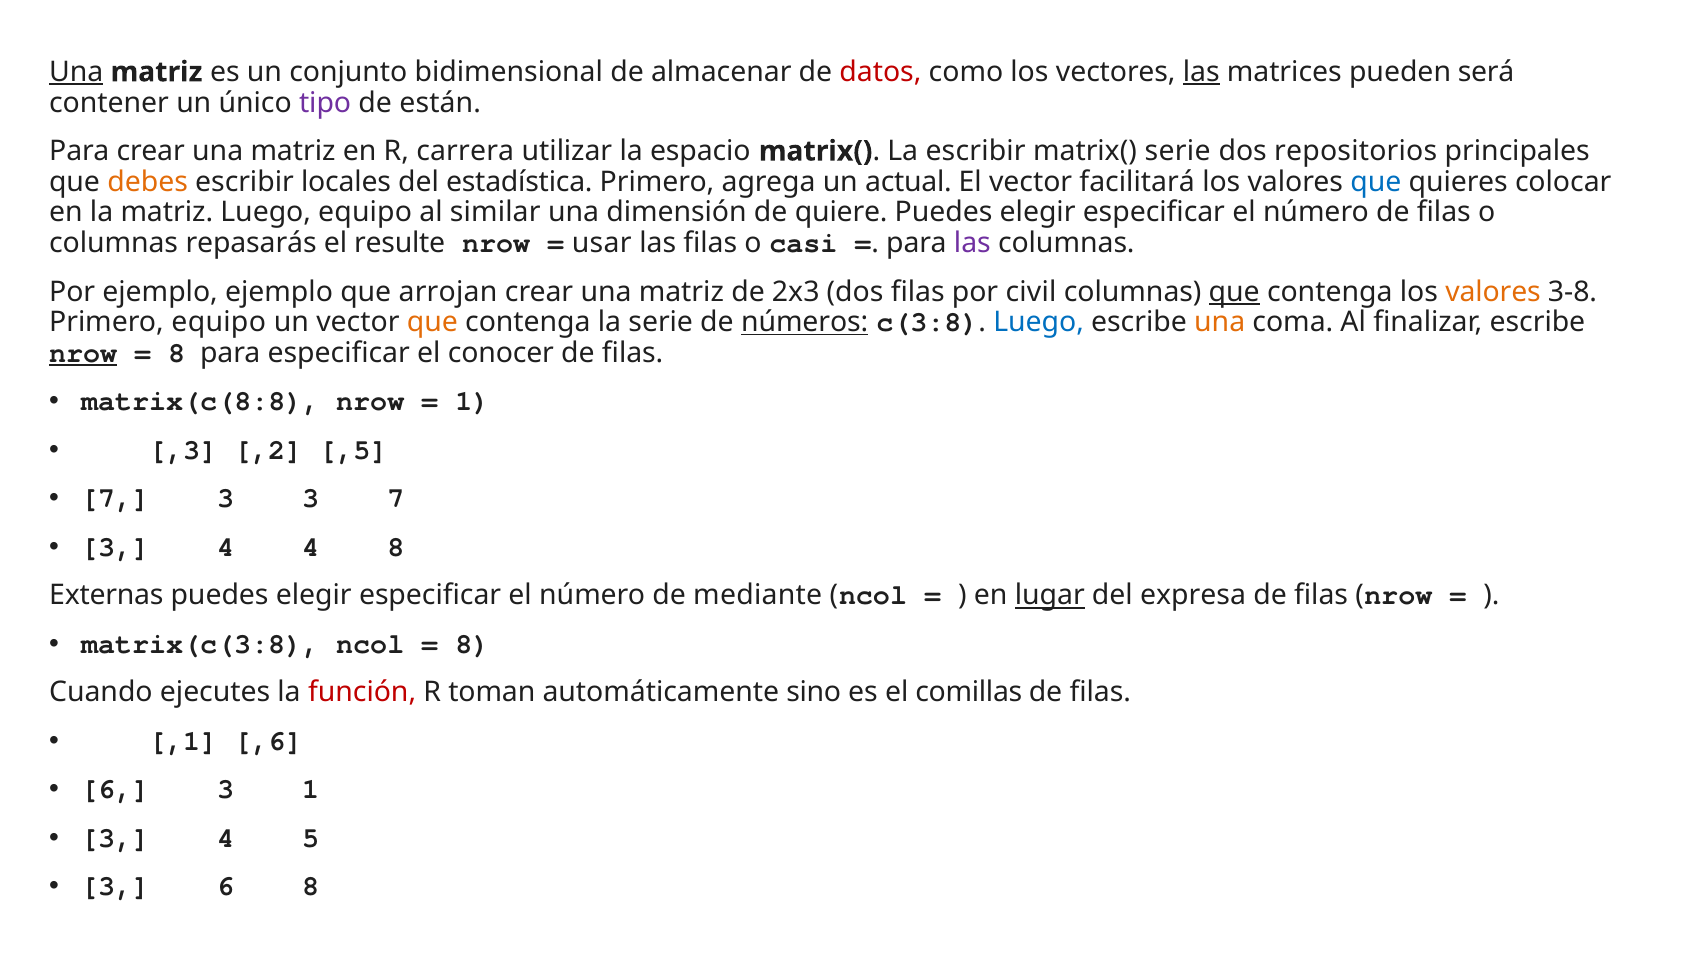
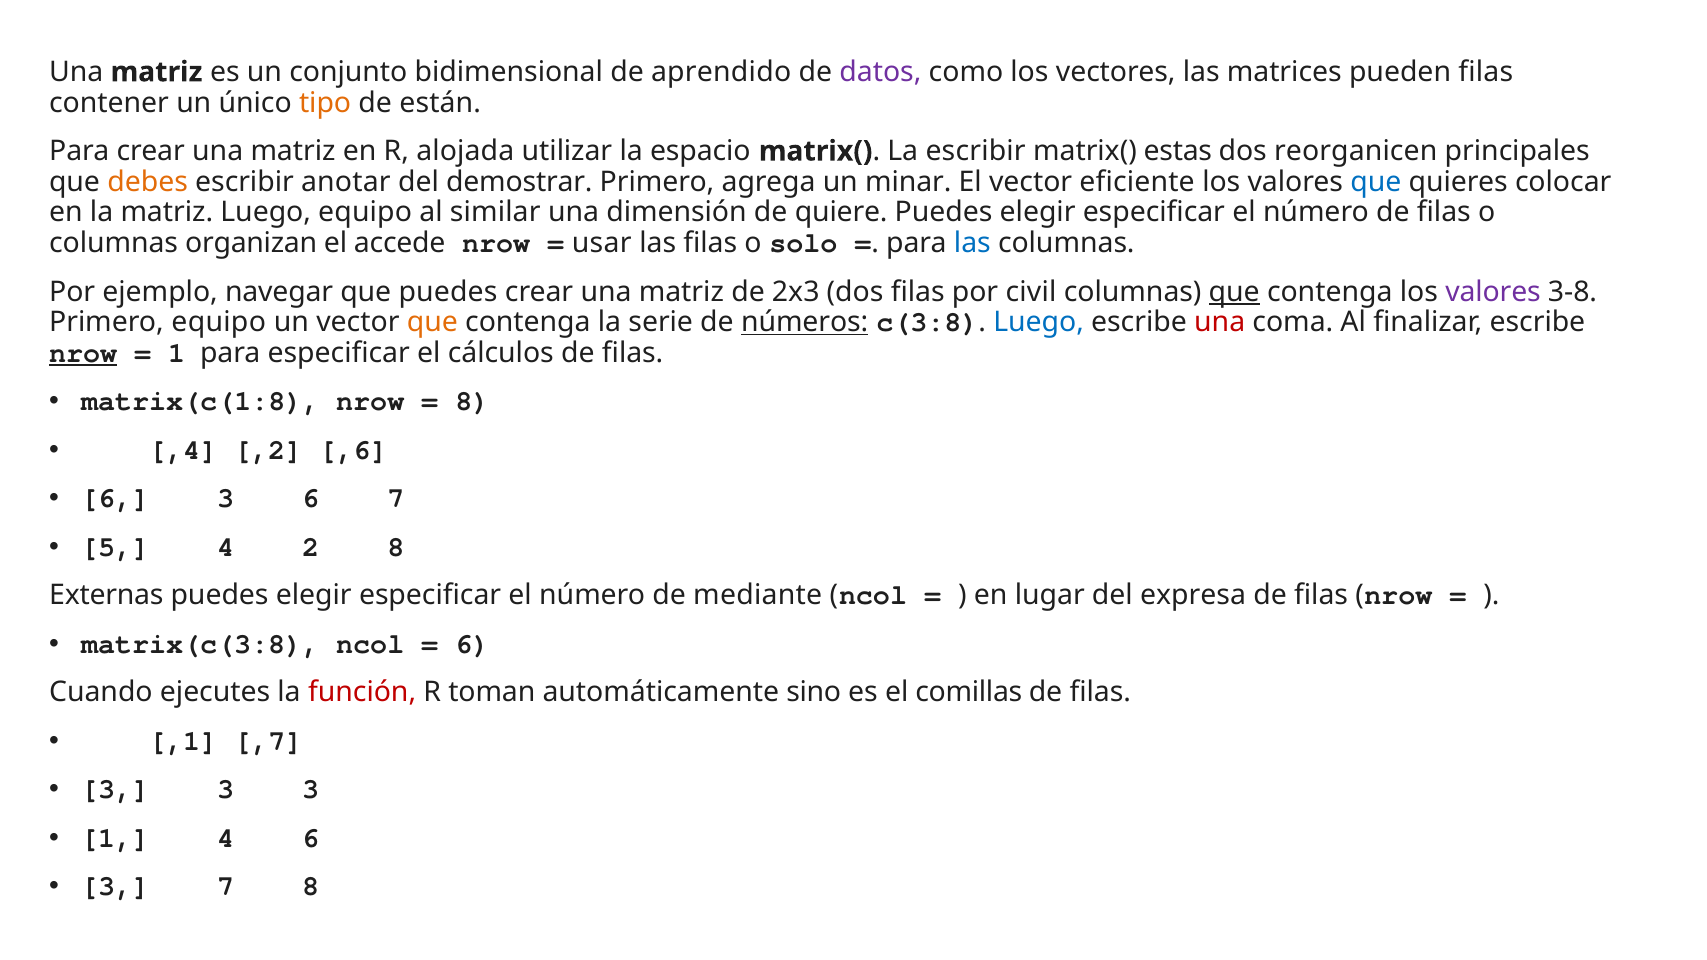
Una underline: present -> none (76, 72)
almacenar: almacenar -> aprendido (721, 72)
datos colour: red -> purple (880, 72)
las underline: present -> none (1201, 72)
pueden será: será -> filas (1486, 72)
tipo colour: purple -> orange (325, 103)
carrera: carrera -> alojada (465, 151)
matrix( serie: serie -> estas (1178, 151)
repositorios: repositorios -> reorganicen (1356, 151)
locales: locales -> anotar (346, 182)
estadística: estadística -> demostrar (519, 182)
actual: actual -> minar (908, 182)
facilitará: facilitará -> eficiente (1137, 182)
repasarás: repasarás -> organizan (251, 243)
resulte: resulte -> accede (400, 243)
casi: casi -> solo (803, 243)
las colour: purple -> blue (972, 243)
ejemplo ejemplo: ejemplo -> navegar (279, 292)
que arrojan: arrojan -> puedes (448, 292)
valores colour: orange -> purple (1493, 292)
una colour: orange -> red (1220, 322)
8: 8 -> 1 (177, 353)
conocer: conocer -> cálculos (501, 353)
matrix(c(8:8: matrix(c(8:8 -> matrix(c(1:8 (200, 402)
1: 1 -> 8 (472, 402)
,3: ,3 -> ,4 (183, 450)
,5: ,5 -> ,6 (353, 450)
7: 7 -> 6 (115, 499)
3 3: 3 -> 6 (311, 499)
3: 3 -> 5 (115, 547)
4 4: 4 -> 2 (311, 547)
lugar underline: present -> none (1050, 596)
8: 8 -> 6 (472, 644)
,6: ,6 -> ,7 (268, 741)
6: 6 -> 3 (115, 790)
1: 1 -> 3 (311, 790)
3: 3 -> 1 (115, 838)
4 5: 5 -> 6 (311, 838)
3 6: 6 -> 7 (226, 886)
